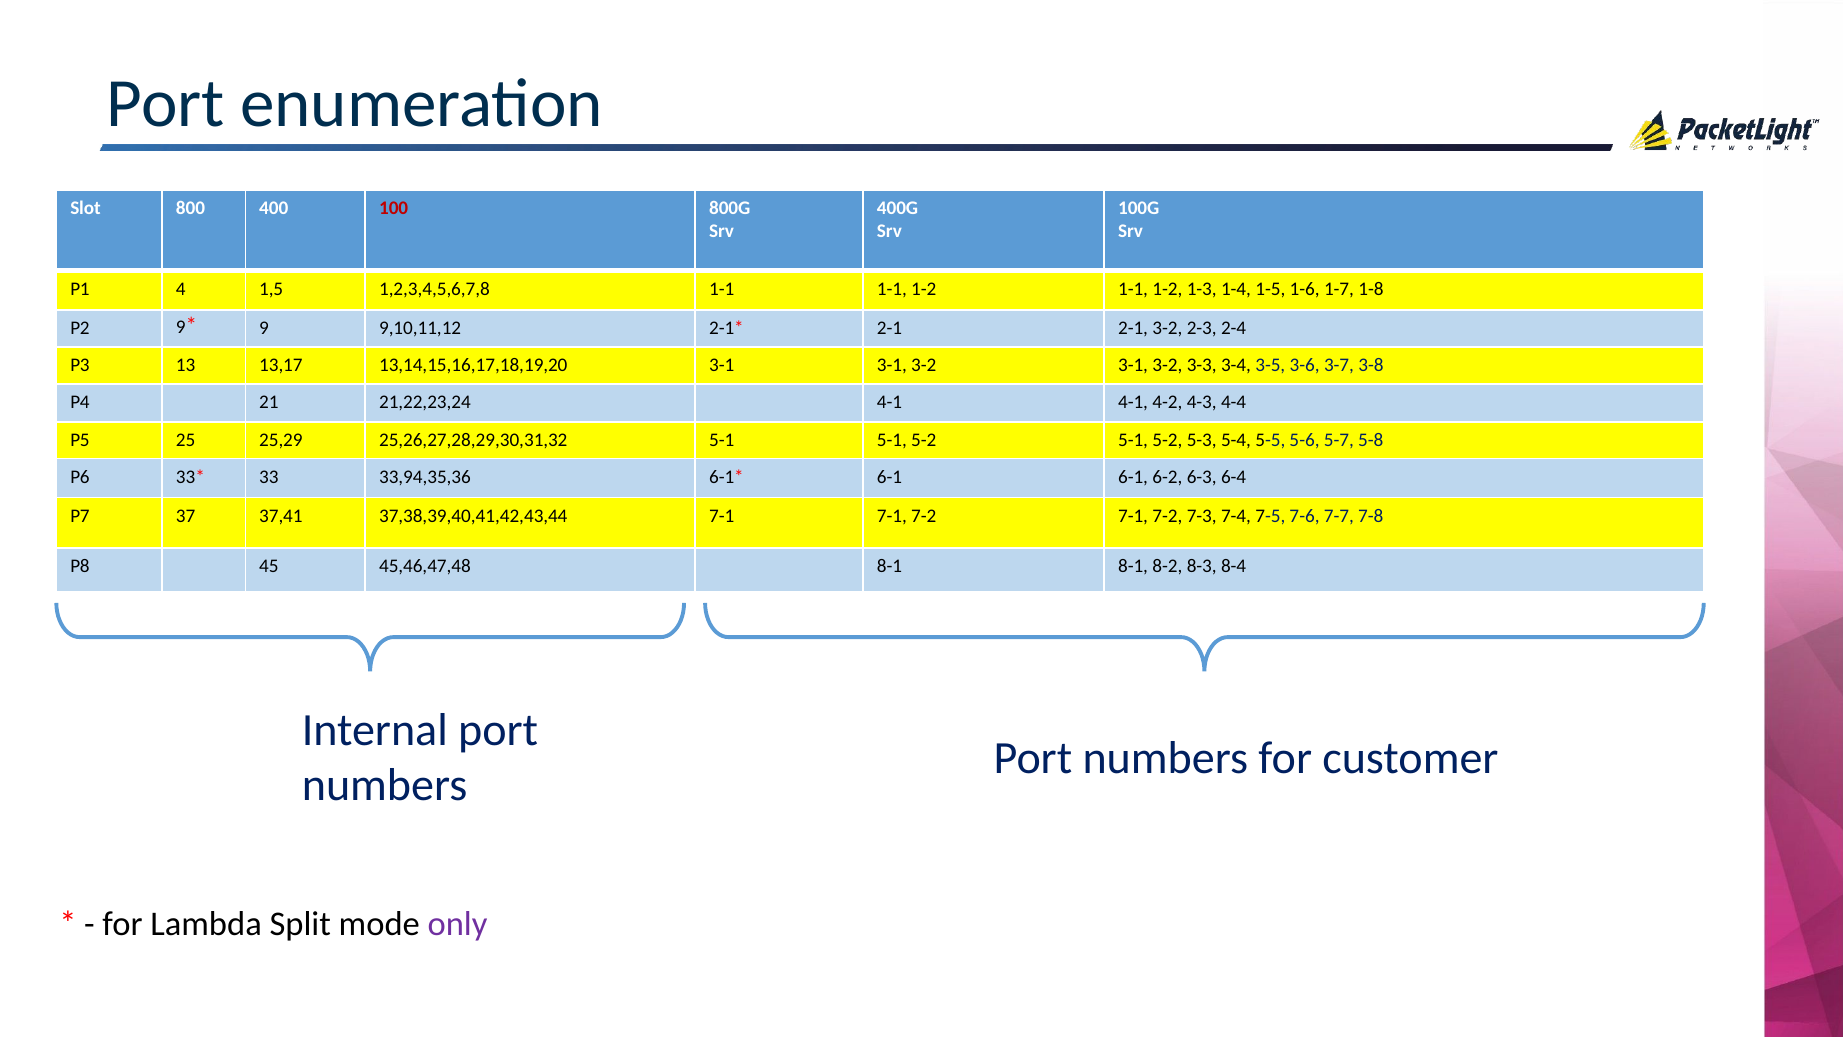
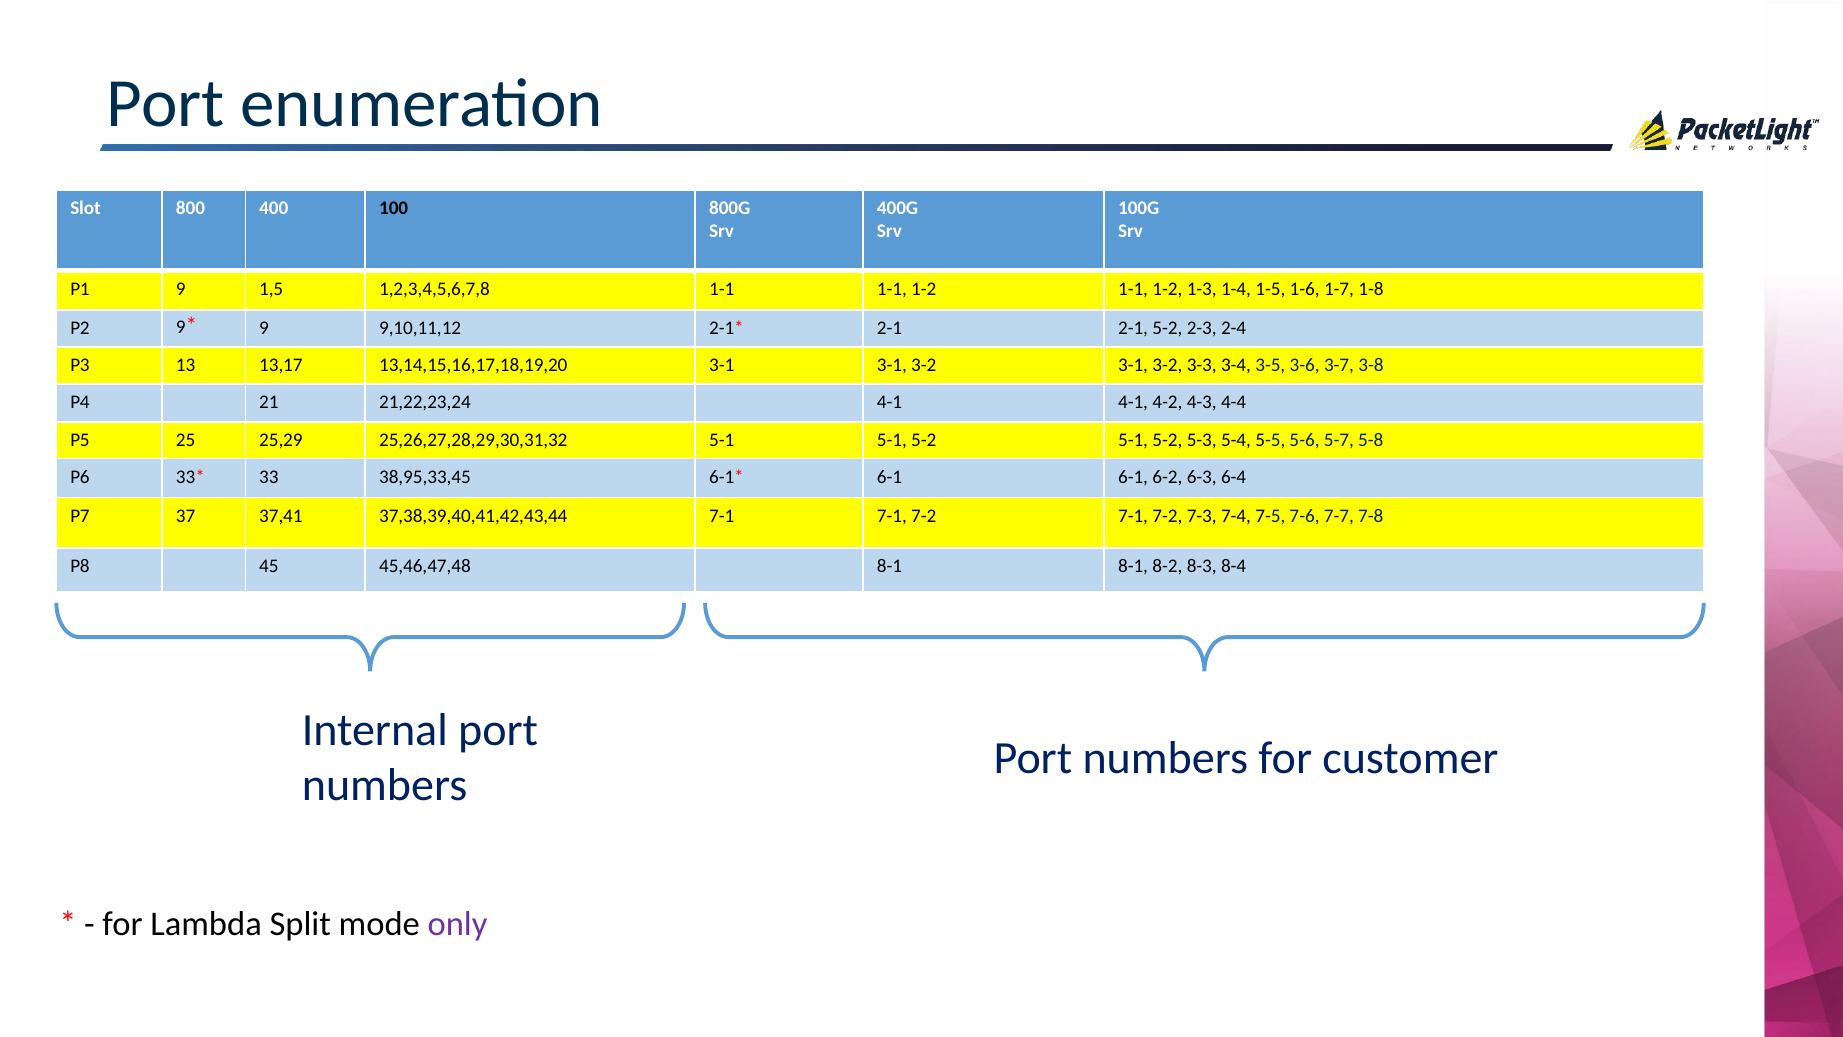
100 colour: red -> black (394, 208)
P1 4: 4 -> 9 (181, 289)
2-1 3-2: 3-2 -> 5-2 (1167, 328)
33,94,35,36: 33,94,35,36 -> 38,95,33,45 (425, 477)
